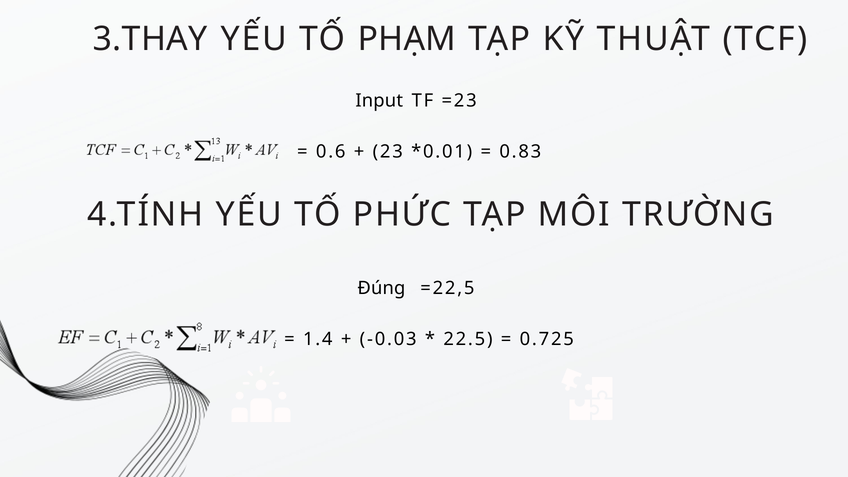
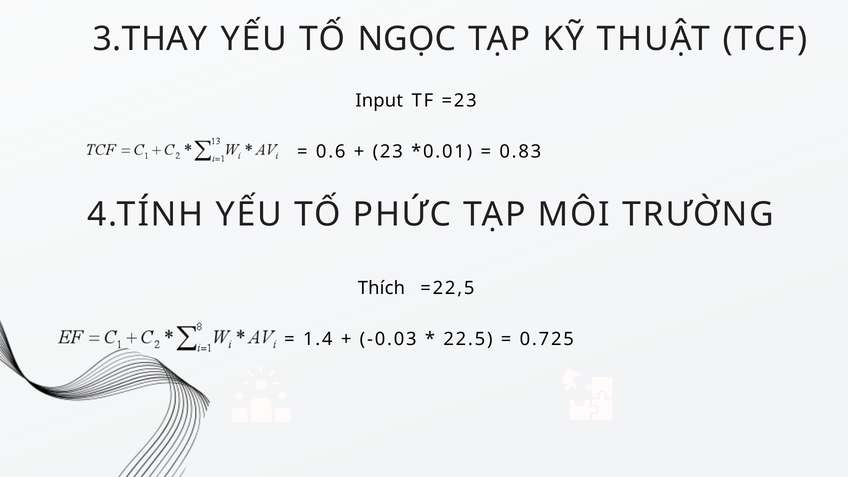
PHẠM: PHẠM -> NGỌC (407, 39)
Đúng: Đúng -> Thích (381, 288)
